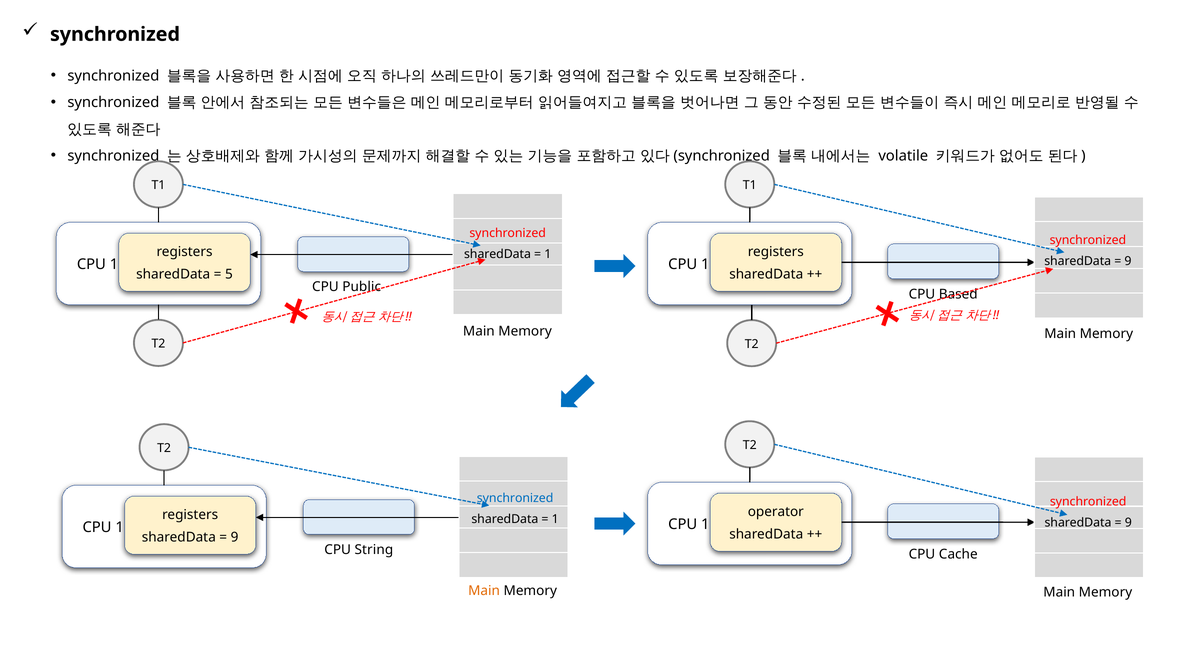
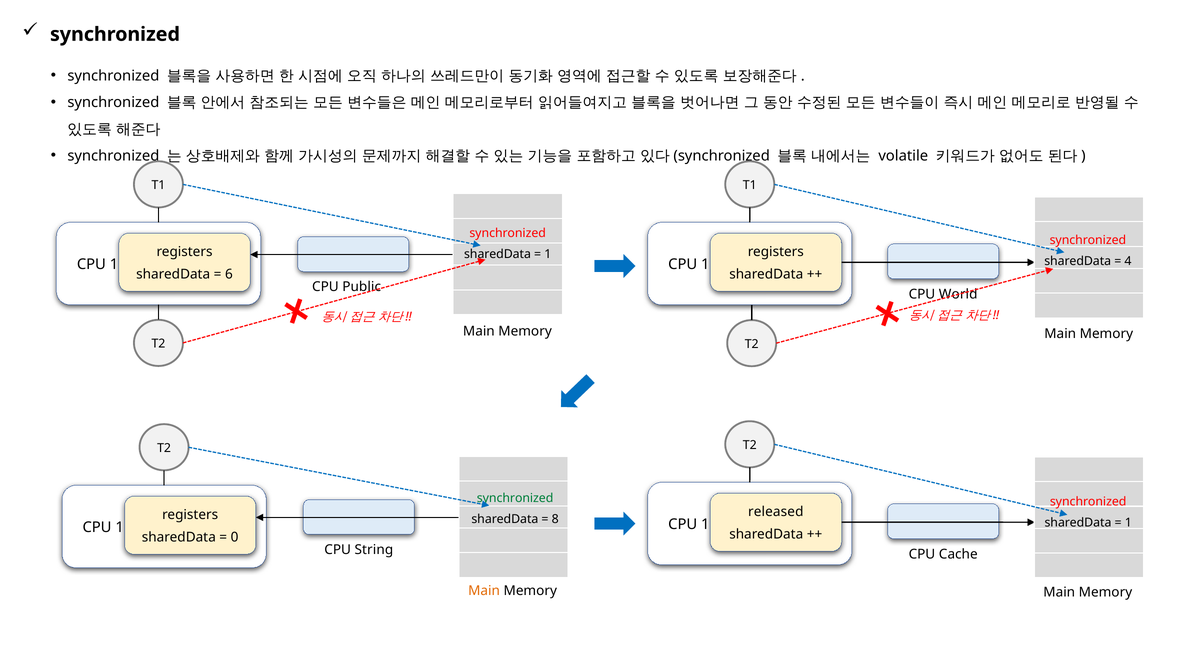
9: 9 -> 4 (1128, 261)
5: 5 -> 6 (229, 274)
Based: Based -> World (958, 294)
synchronized colour: blue -> green (515, 498)
operator: operator -> released (776, 512)
1: 1 -> 8 (555, 519)
9: 9 -> 1 (1128, 523)
9: 9 -> 0 (235, 537)
